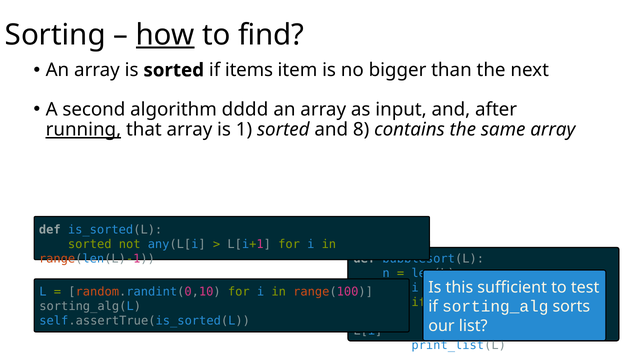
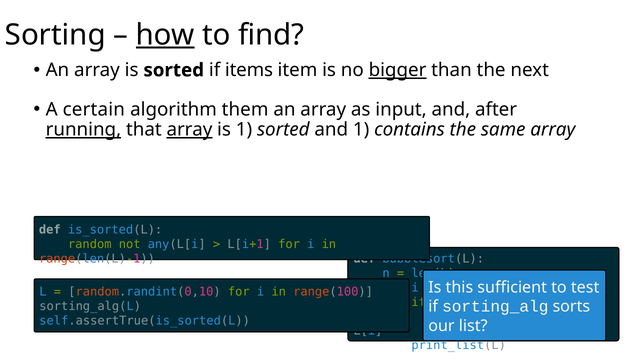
bigger underline: none -> present (398, 70)
second: second -> certain (94, 110)
dddd: dddd -> them (245, 110)
array underline: none -> present (189, 130)
and 8: 8 -> 1 (361, 130)
sorted: sorted -> random (90, 245)
